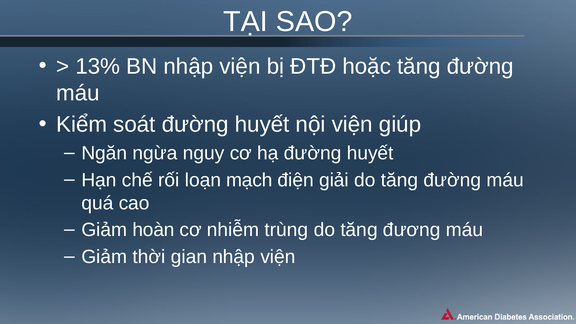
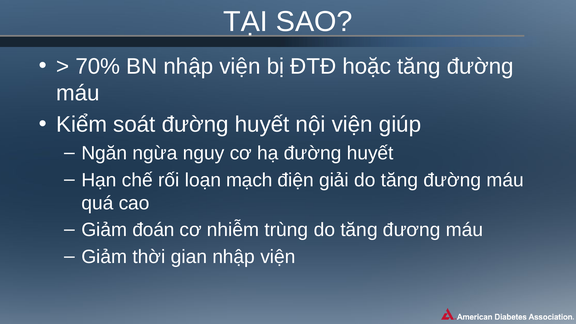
13%: 13% -> 70% (98, 66)
hoàn: hoàn -> đoán (153, 230)
